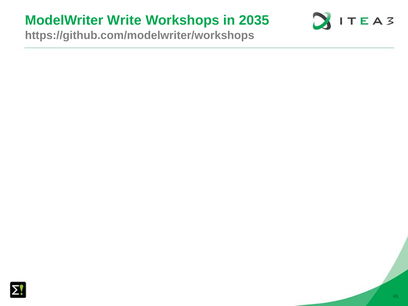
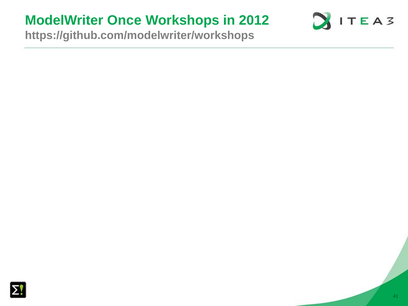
Write: Write -> Once (124, 21)
2035: 2035 -> 2012 (254, 21)
